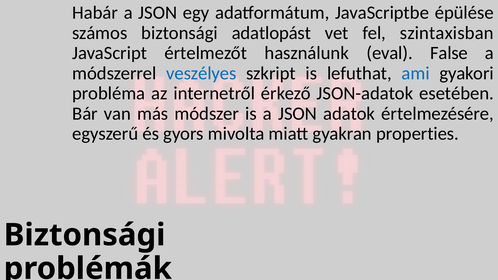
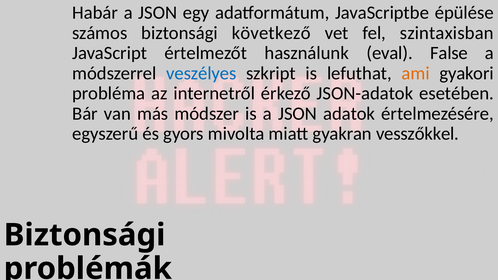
adatlopást: adatlopást -> következő (271, 33)
ami colour: blue -> orange (416, 73)
properties: properties -> vesszőkkel (418, 134)
